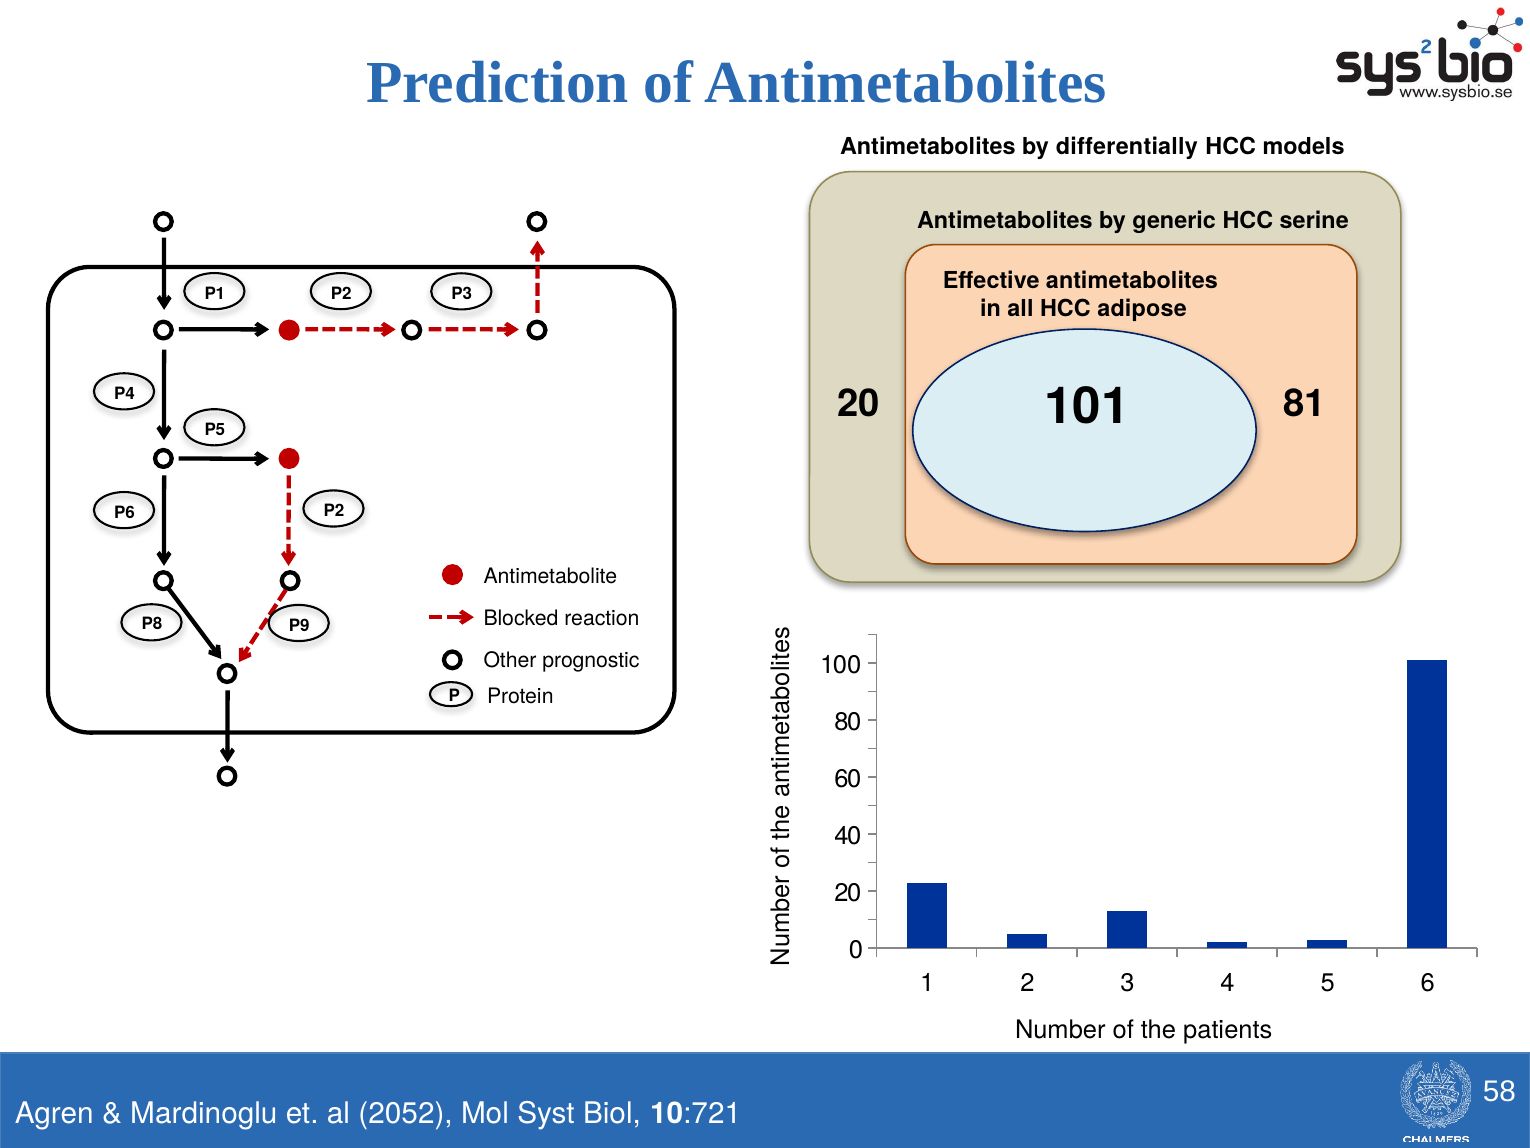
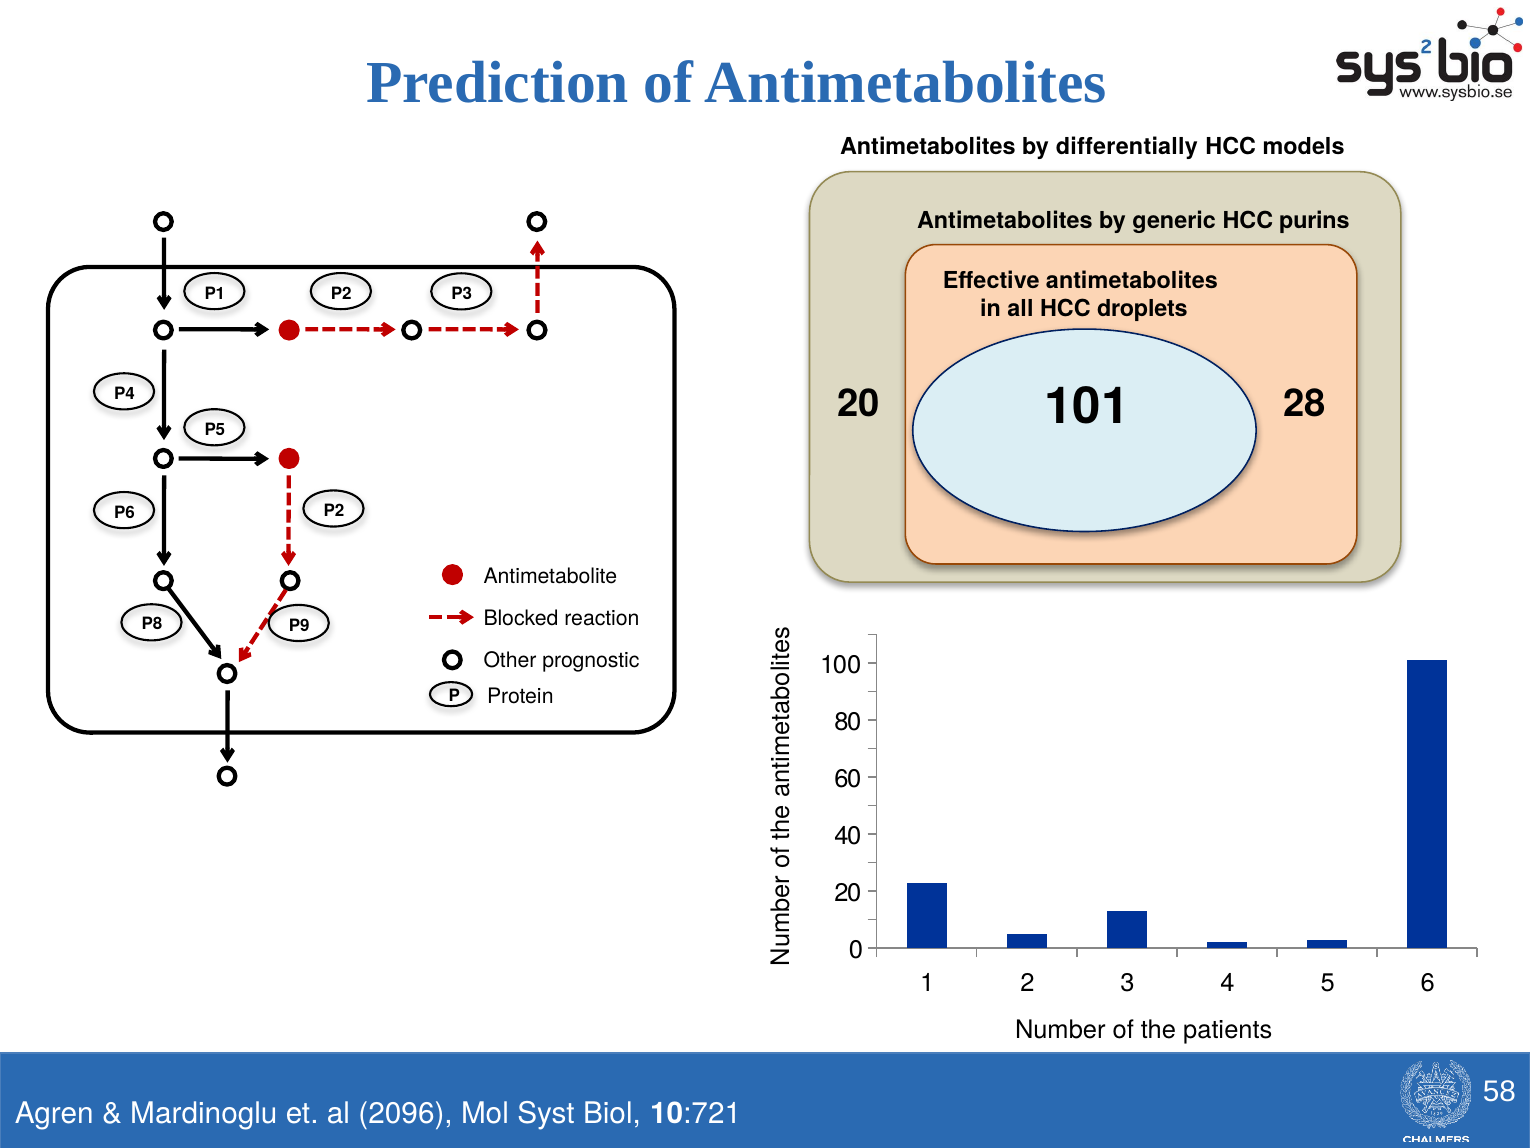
serine: serine -> purins (1314, 220)
adipose: adipose -> droplets (1142, 309)
81: 81 -> 28 (1305, 404)
2052: 2052 -> 2096 (406, 1113)
